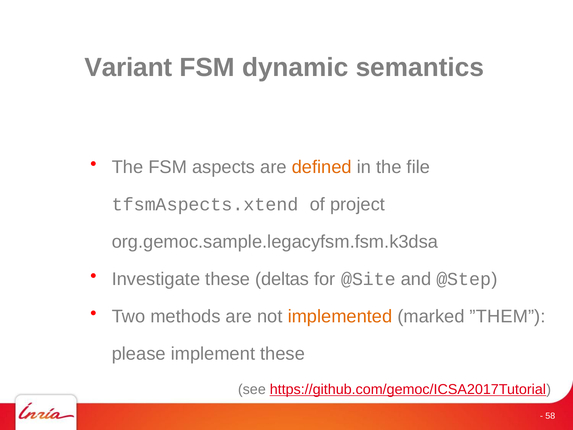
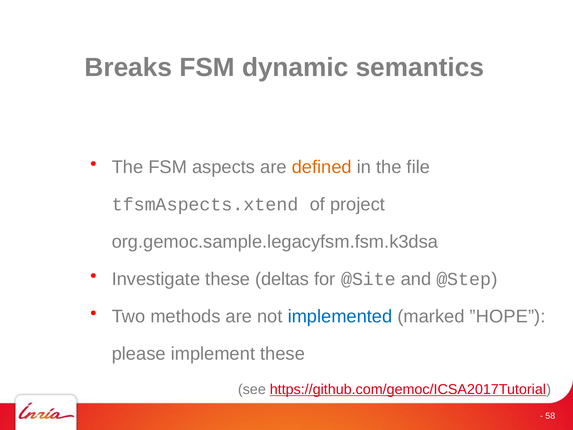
Variant: Variant -> Breaks (128, 67)
implemented colour: orange -> blue (340, 316)
”THEM: ”THEM -> ”HOPE (508, 316)
